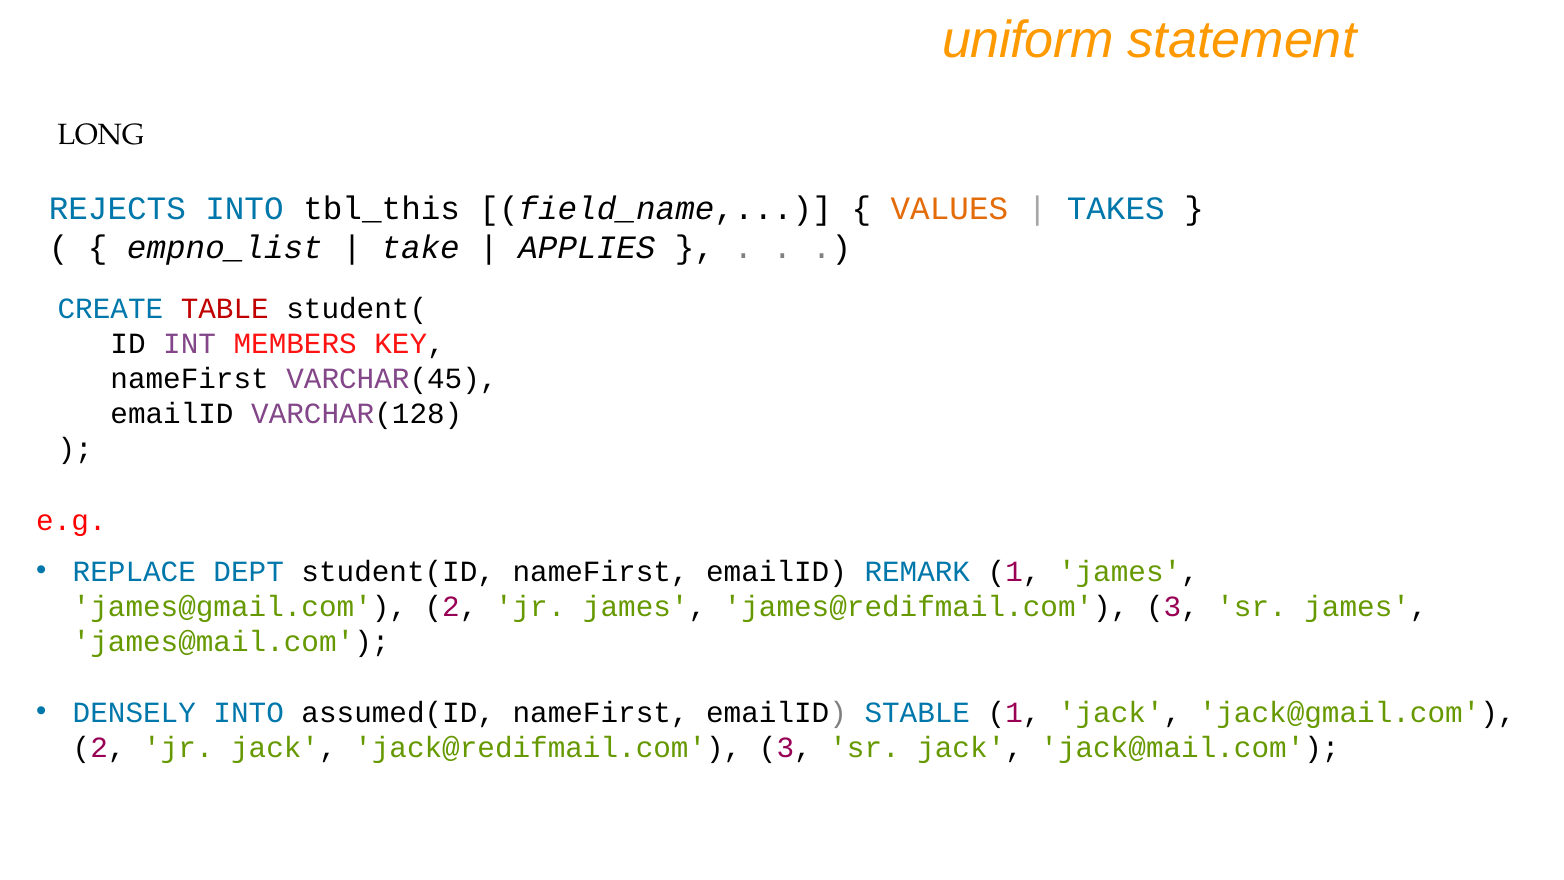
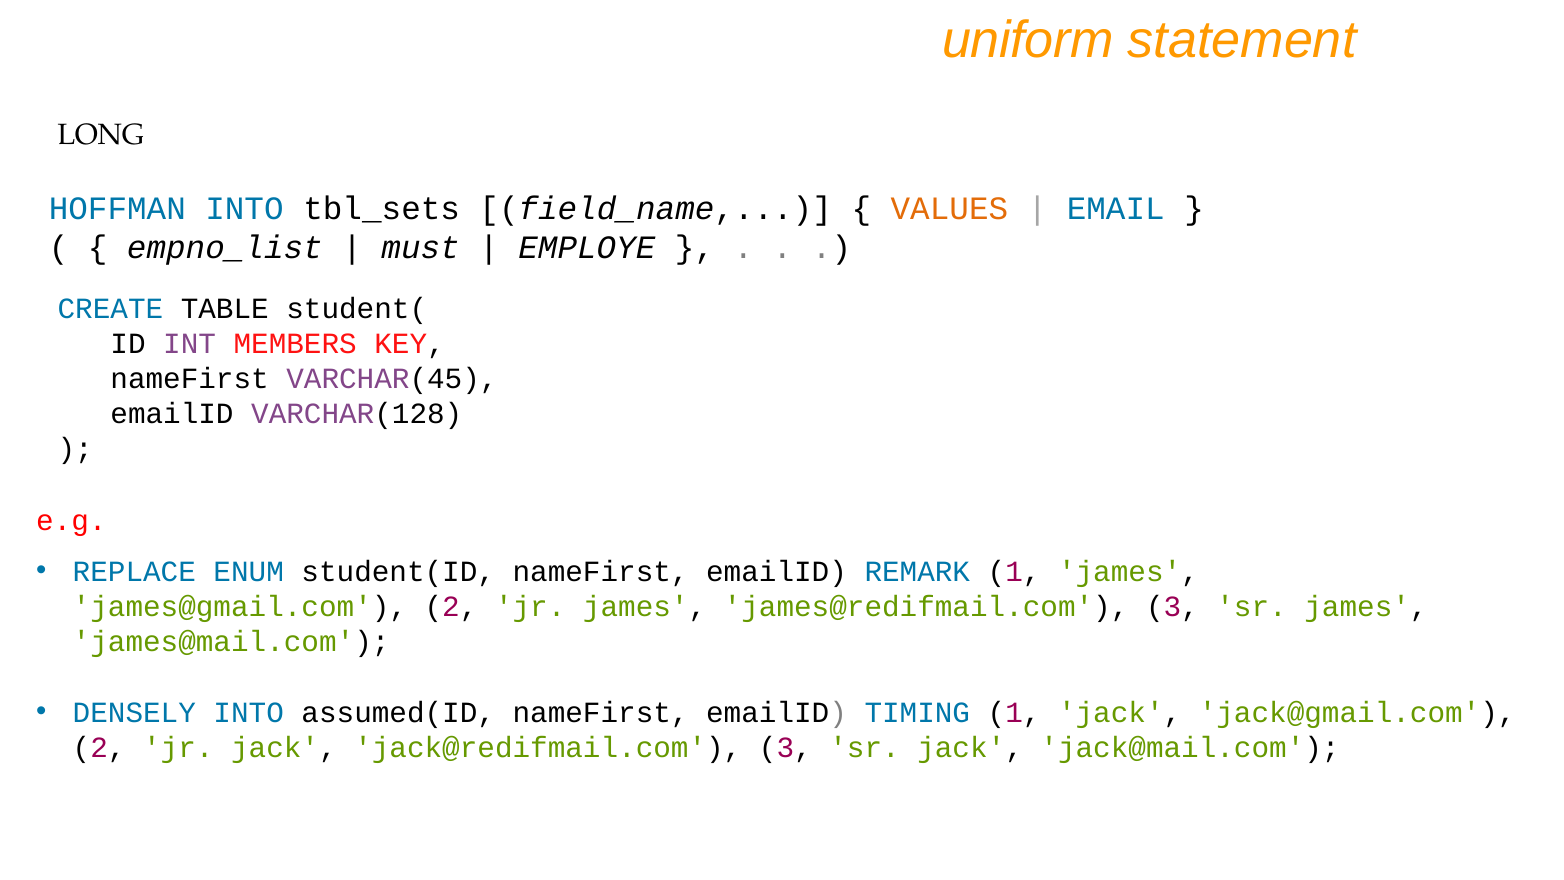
REJECTS: REJECTS -> HOFFMAN (117, 209)
tbl_this: tbl_this -> tbl_sets (382, 209)
TAKES: TAKES -> EMAIL (1116, 209)
take: take -> must (421, 248)
APPLIES: APPLIES -> EMPLOYE (587, 248)
TABLE colour: red -> black (225, 308)
DEPT: DEPT -> ENUM (249, 571)
STABLE: STABLE -> TIMING (917, 712)
